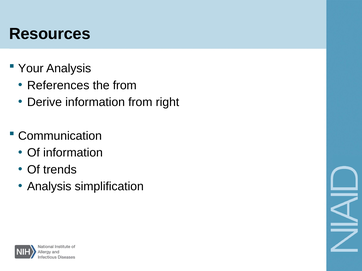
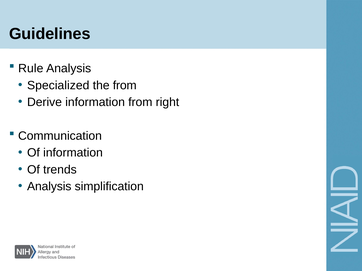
Resources: Resources -> Guidelines (50, 34)
Your: Your -> Rule (31, 69)
References: References -> Specialized (58, 85)
